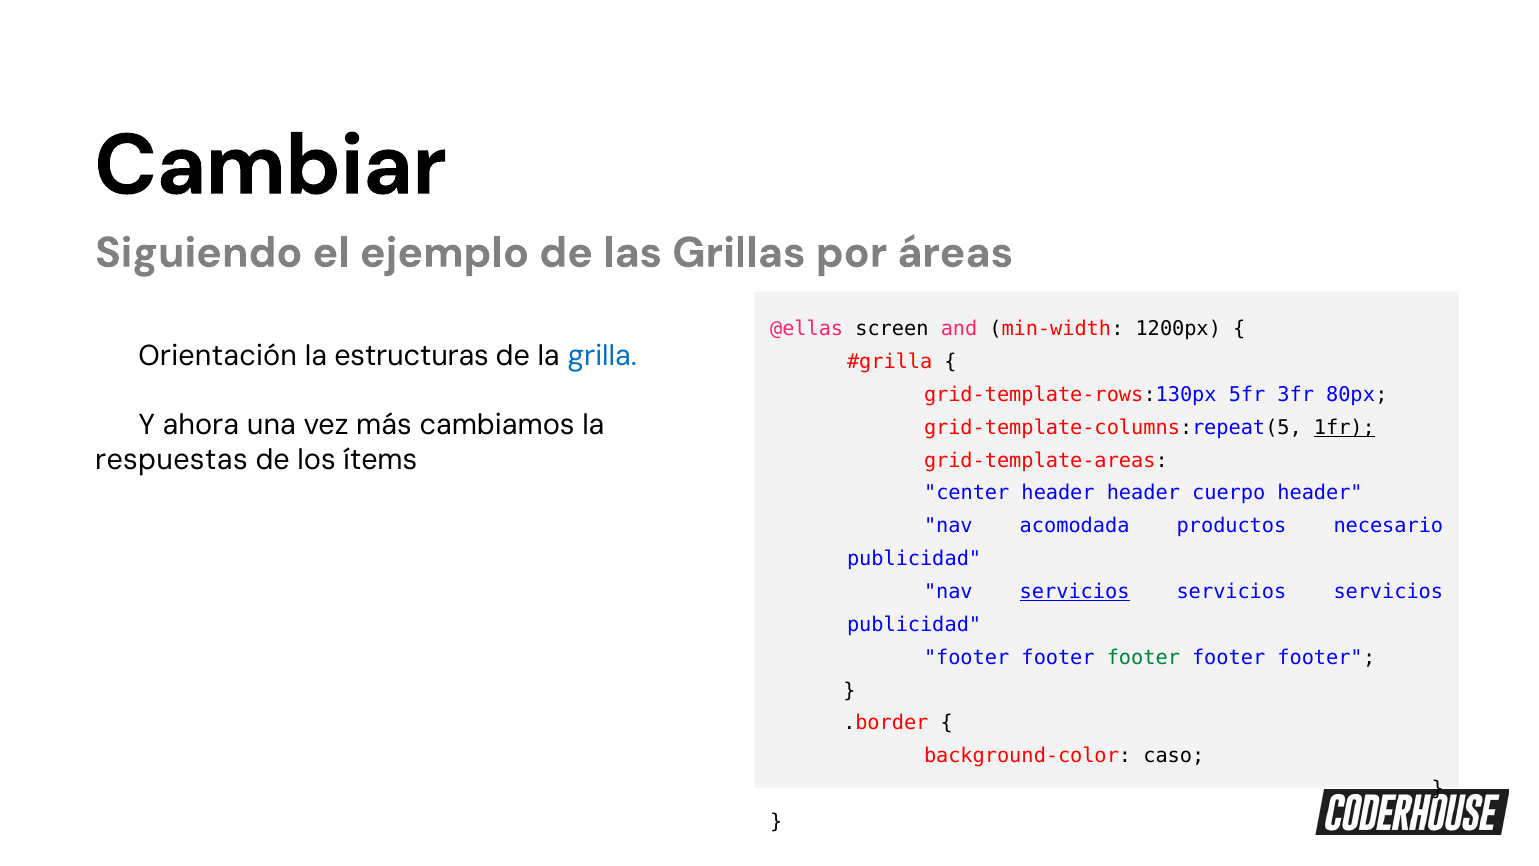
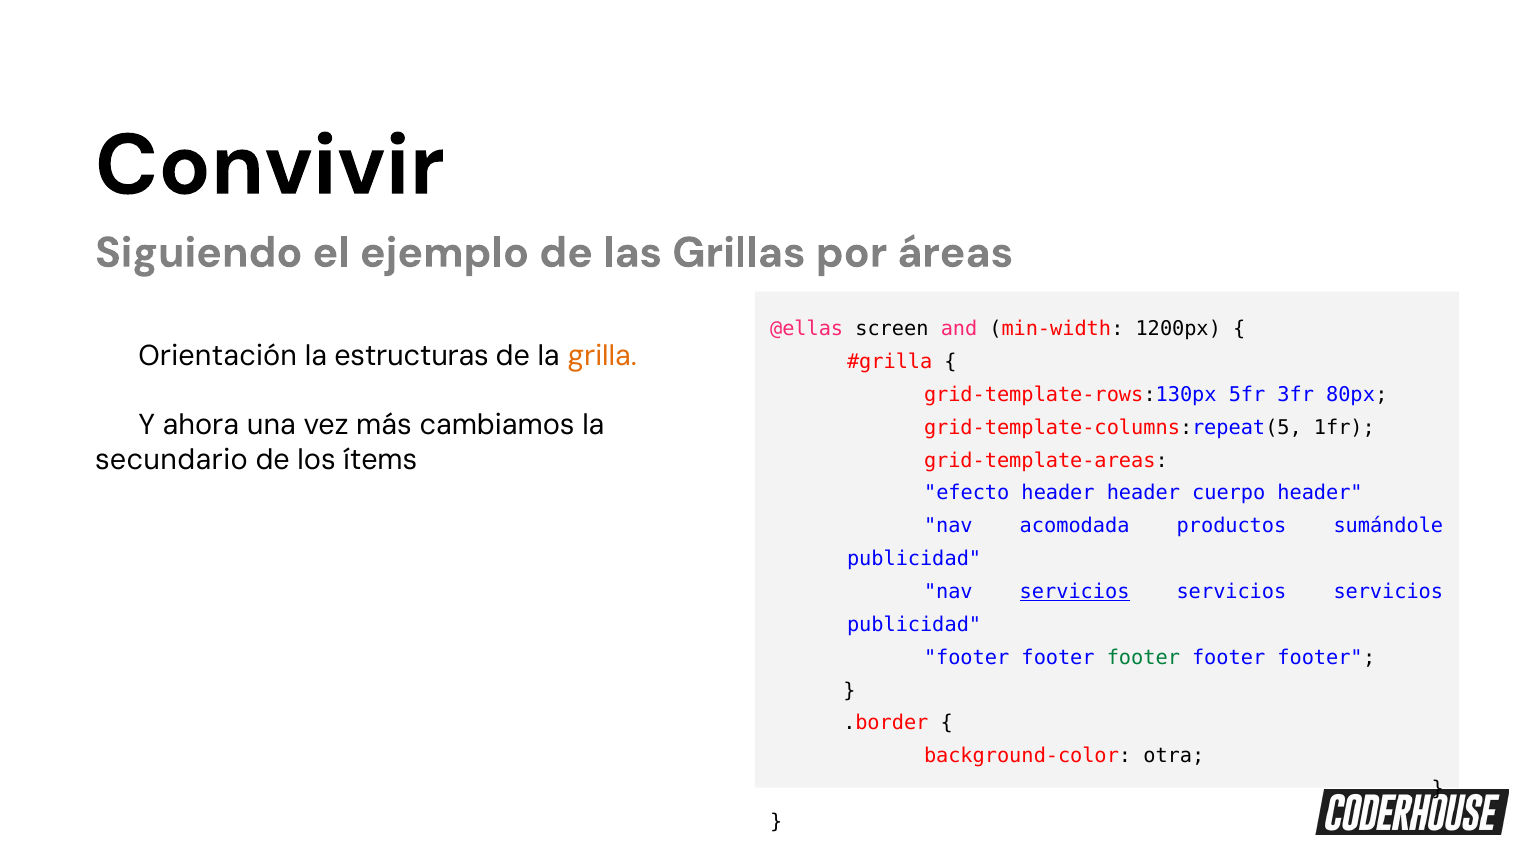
Cambiar: Cambiar -> Convivir (270, 165)
grilla colour: blue -> orange (602, 356)
1fr underline: present -> none (1344, 427)
respuestas: respuestas -> secundario (171, 460)
center: center -> efecto (967, 493)
necesario: necesario -> sumándole (1388, 526)
caso: caso -> otra (1174, 756)
